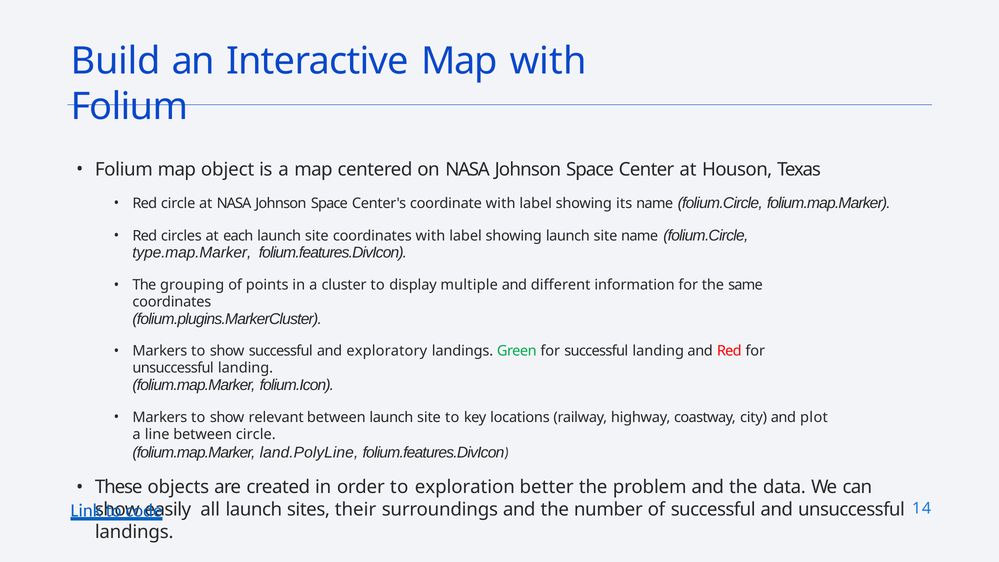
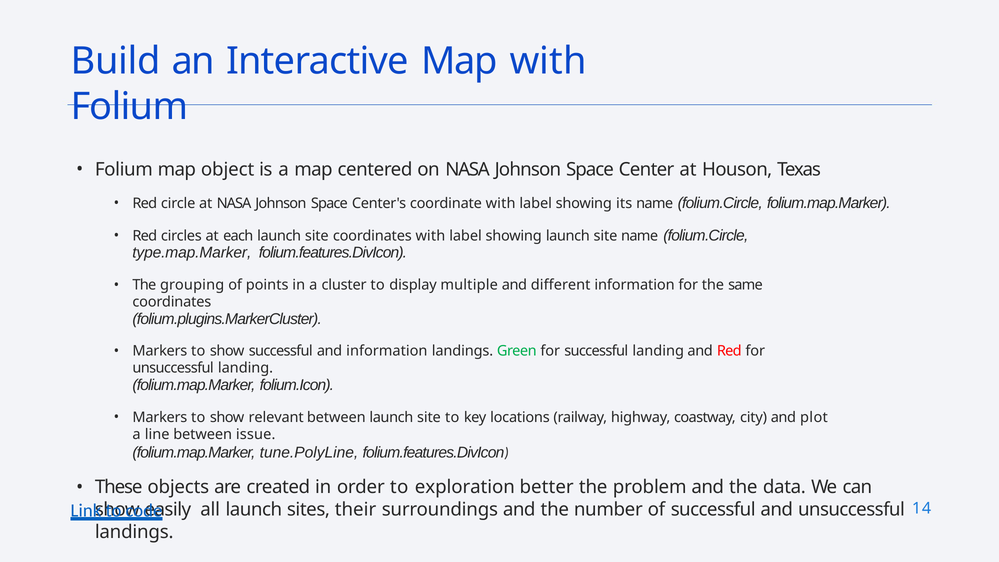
and exploratory: exploratory -> information (387, 351)
between circle: circle -> issue (256, 434)
land.PolyLine: land.PolyLine -> tune.PolyLine (309, 452)
